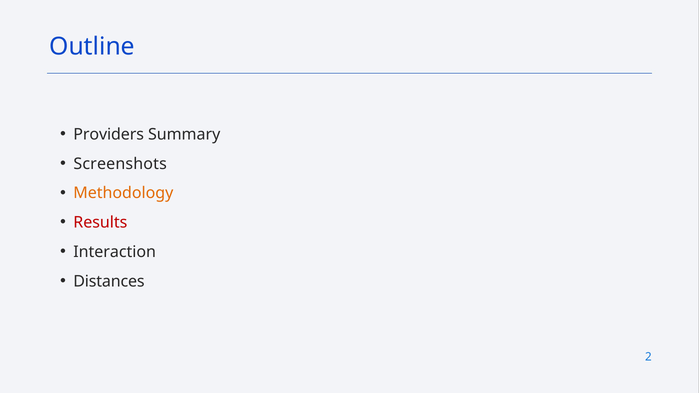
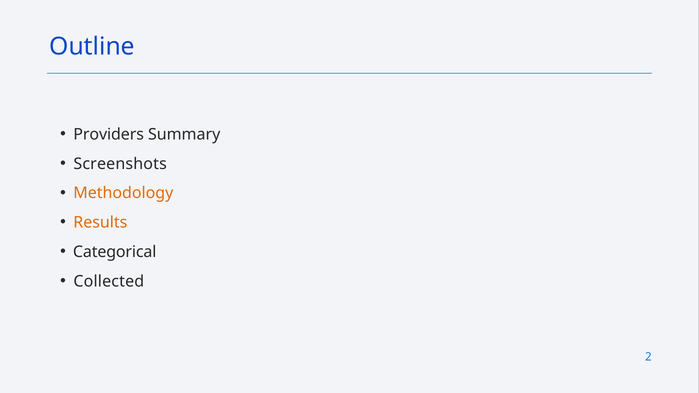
Results colour: red -> orange (100, 223)
Interaction: Interaction -> Categorical (115, 252)
Distances: Distances -> Collected (109, 281)
